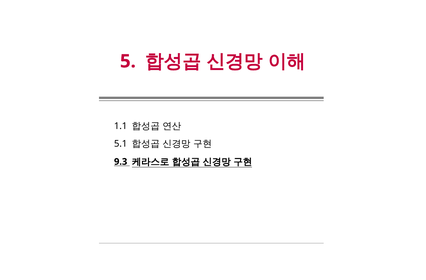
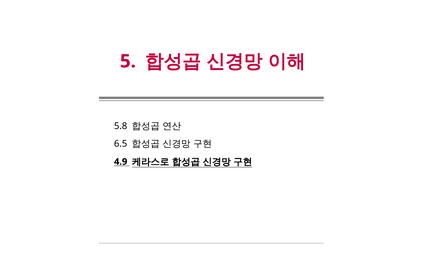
1.1: 1.1 -> 5.8 (121, 126)
5.1: 5.1 -> 6.5 (121, 144)
9.3: 9.3 -> 4.9 (121, 162)
